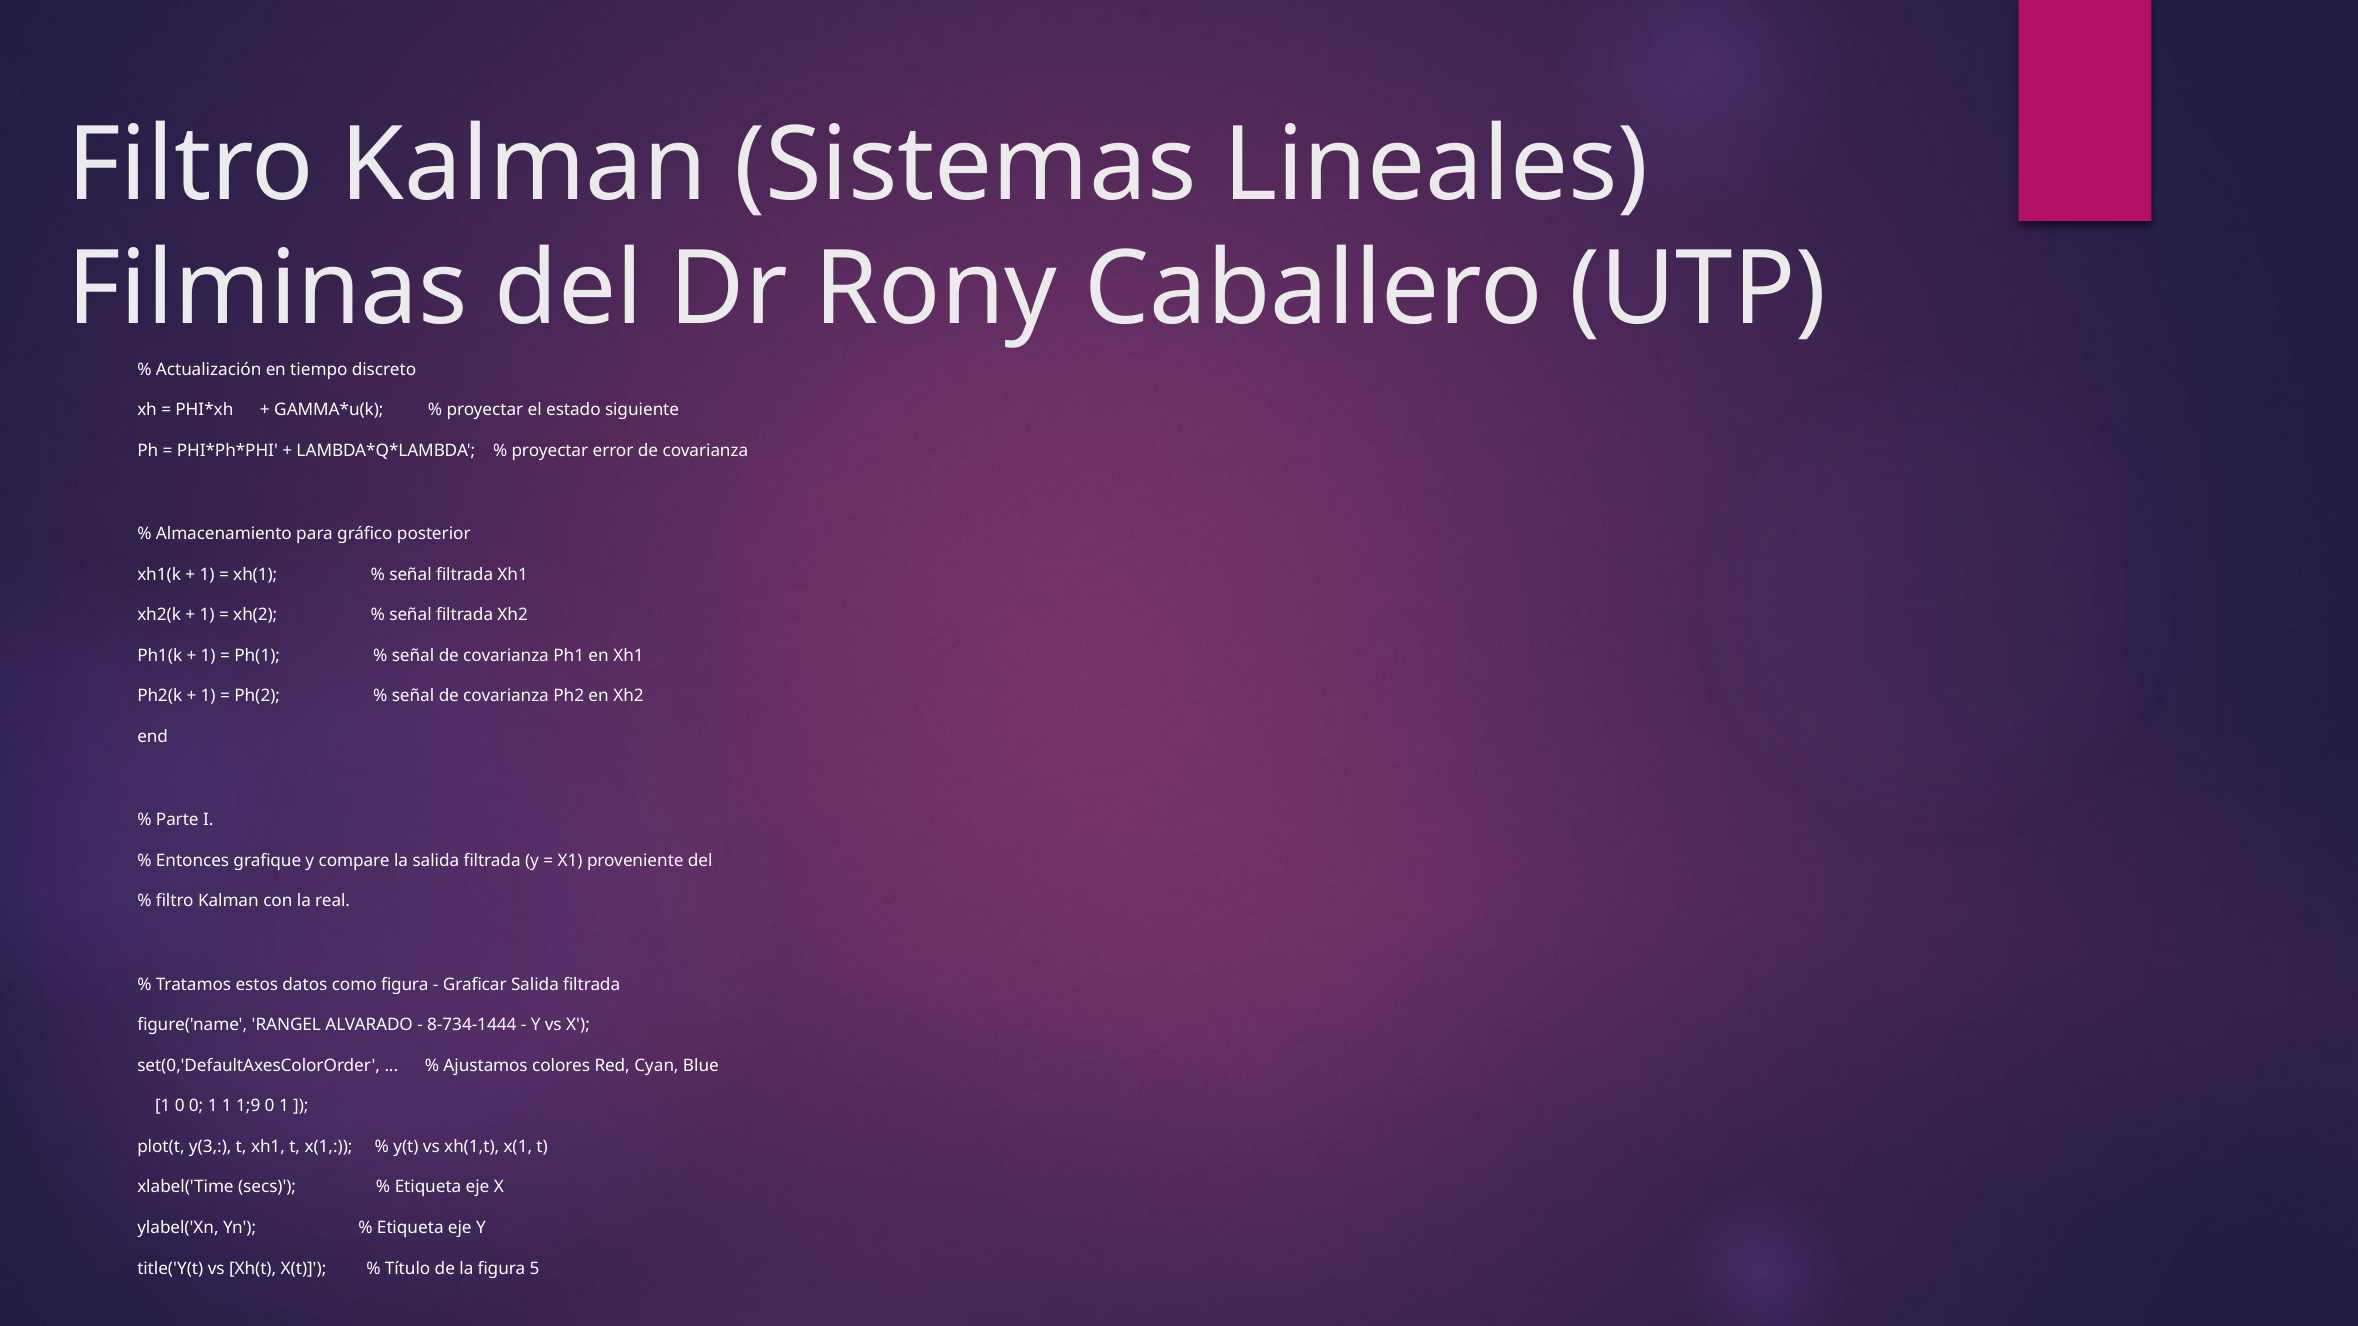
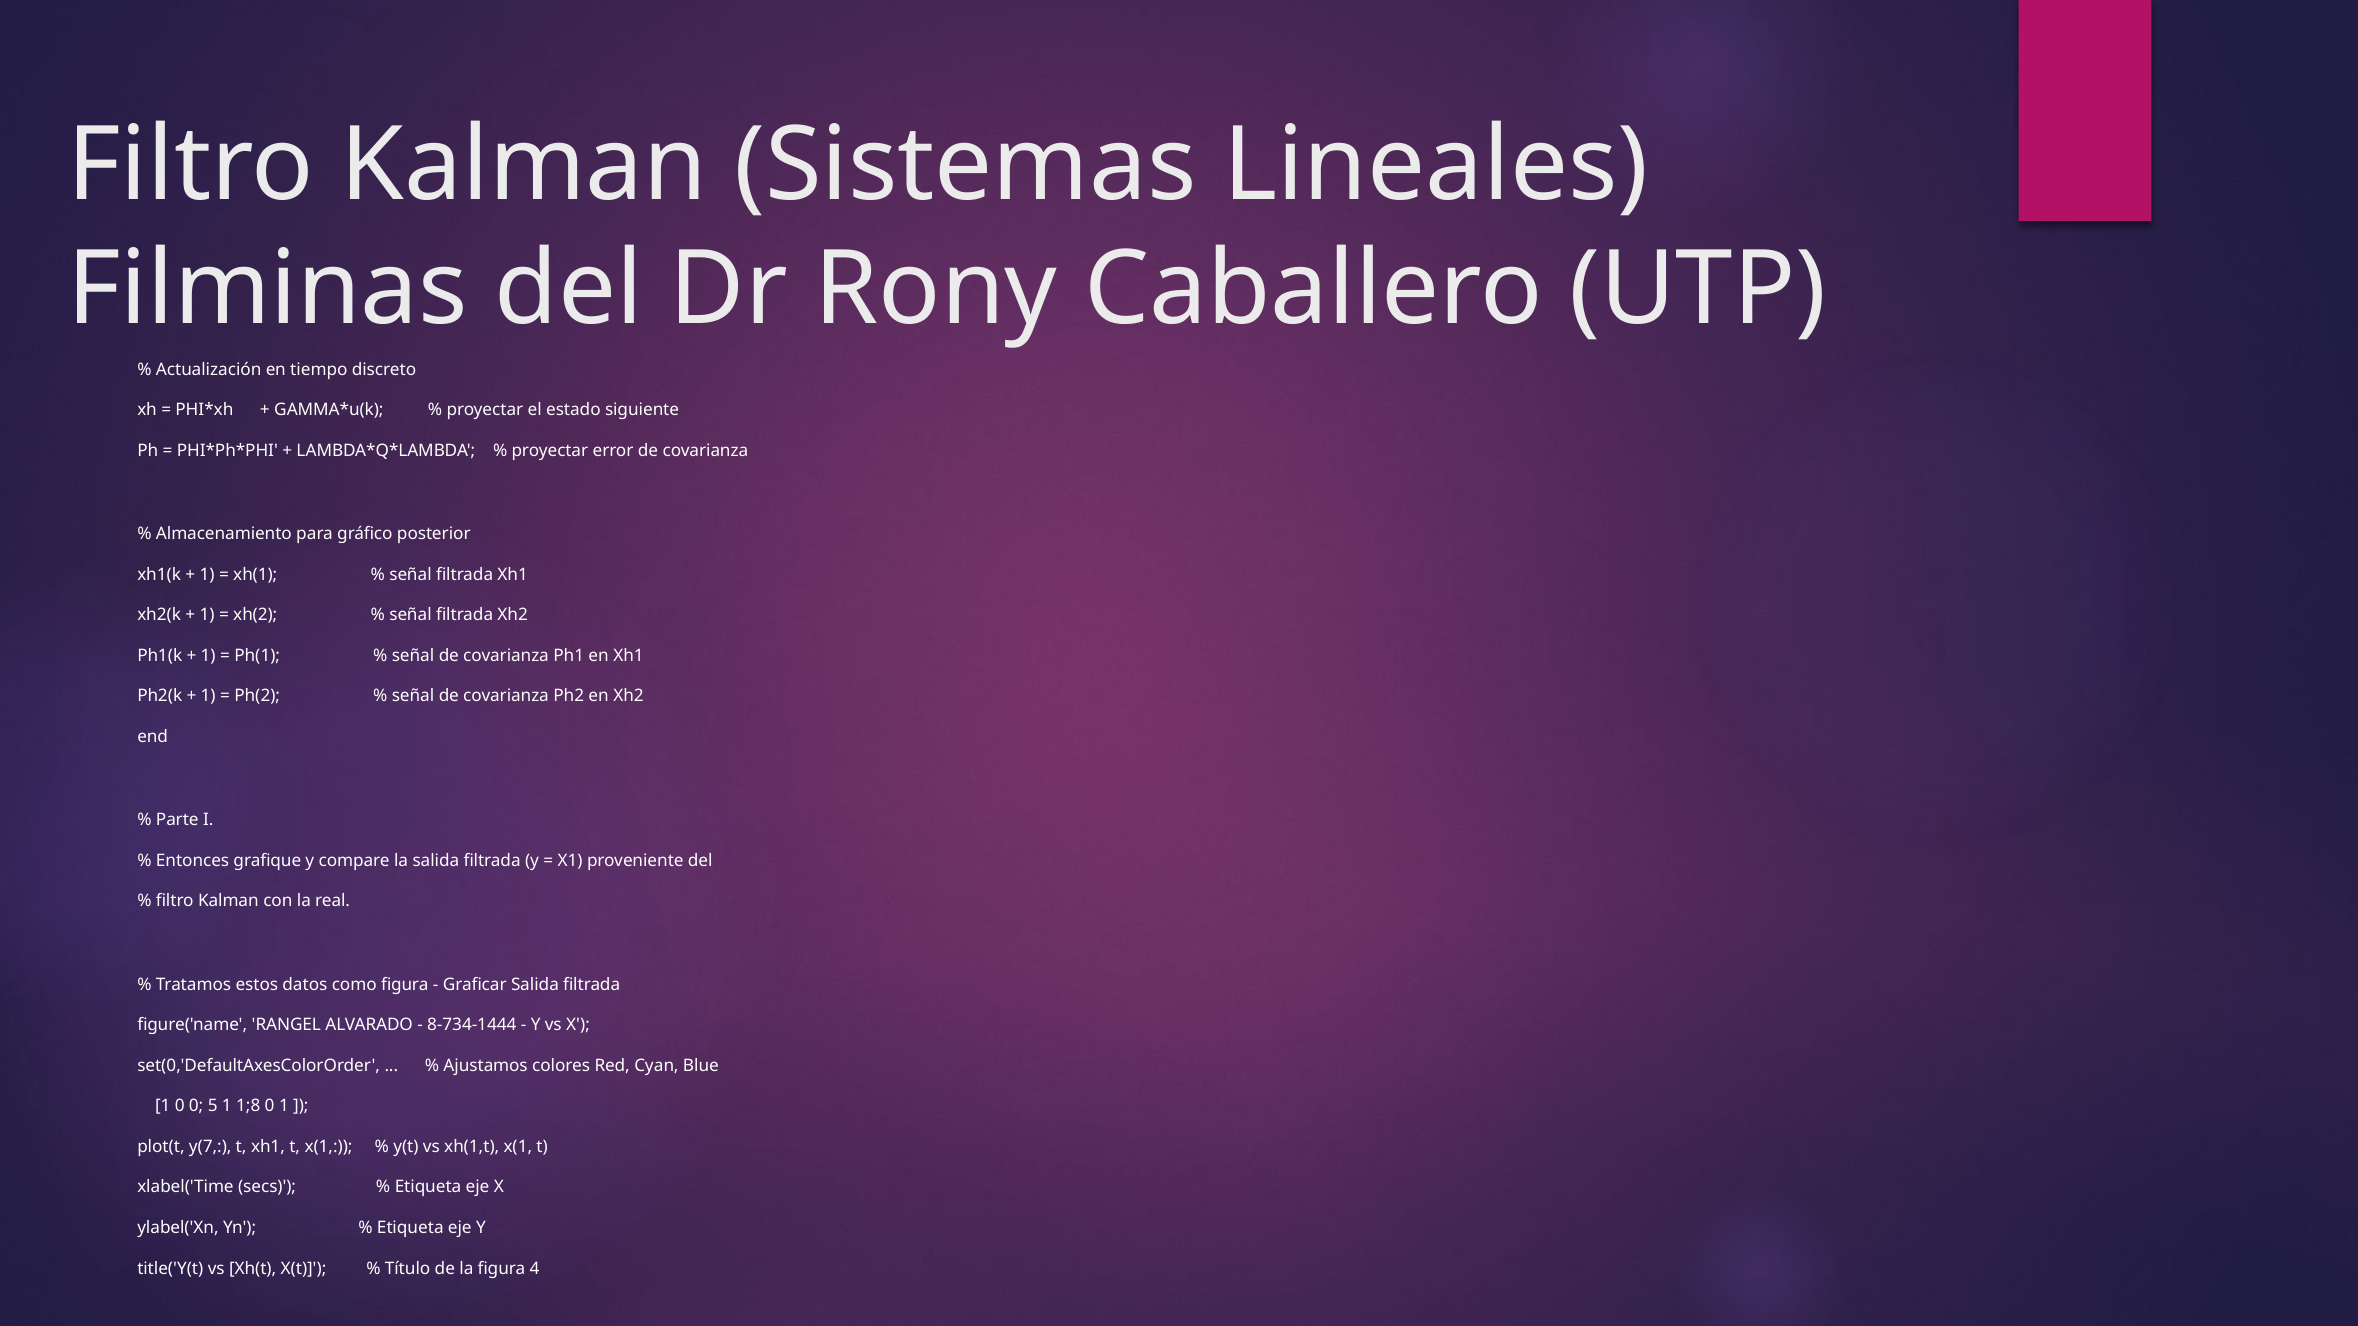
0 0 1: 1 -> 5 (213, 1106)
1;9: 1;9 -> 1;8 (248, 1106)
y(3: y(3 -> y(7 (210, 1147)
5: 5 -> 4 (535, 1269)
